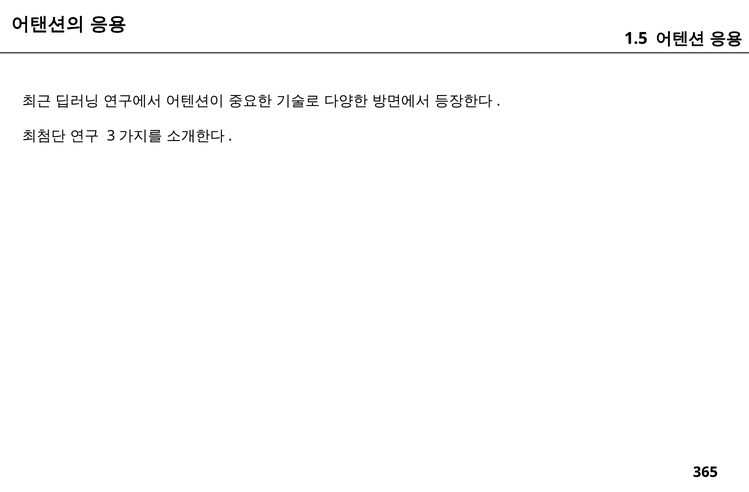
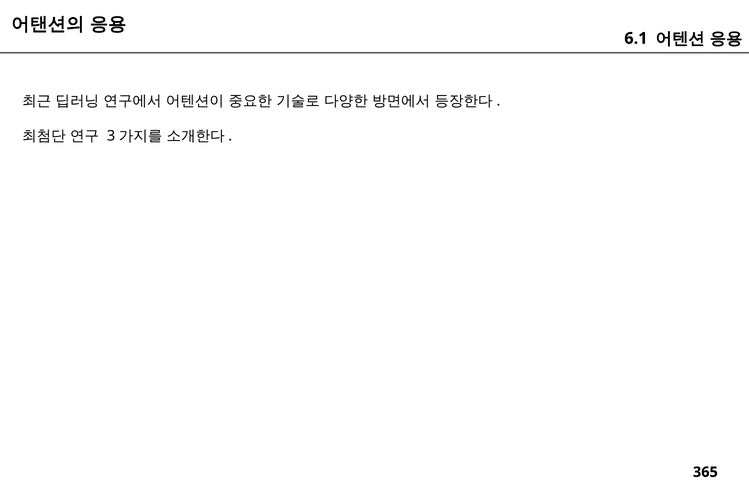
1.5: 1.5 -> 6.1 (636, 38)
